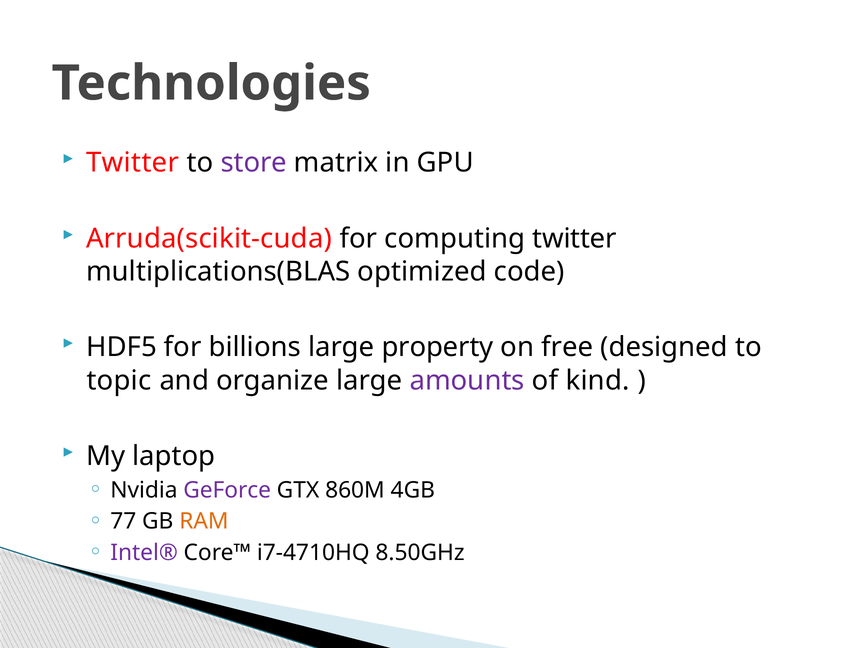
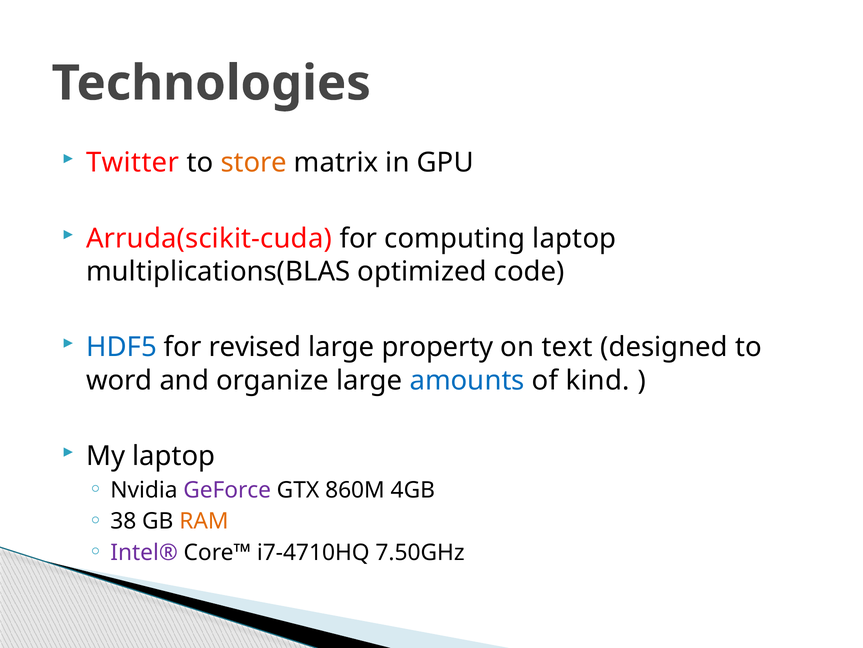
store colour: purple -> orange (254, 163)
computing twitter: twitter -> laptop (574, 238)
HDF5 colour: black -> blue (121, 347)
billions: billions -> revised (255, 347)
free: free -> text (567, 347)
topic: topic -> word (119, 380)
amounts colour: purple -> blue (467, 380)
77: 77 -> 38 (123, 521)
8.50GHz: 8.50GHz -> 7.50GHz (420, 552)
